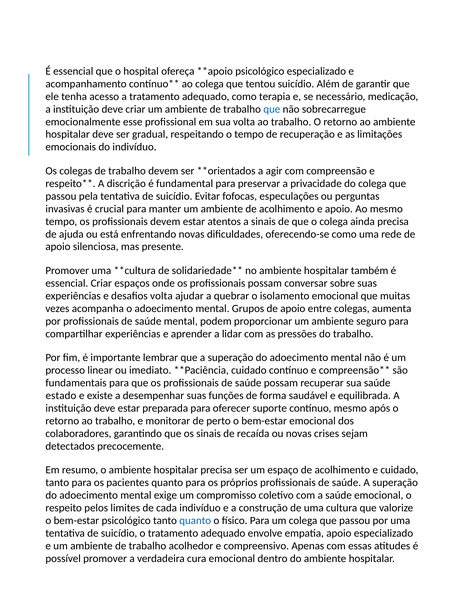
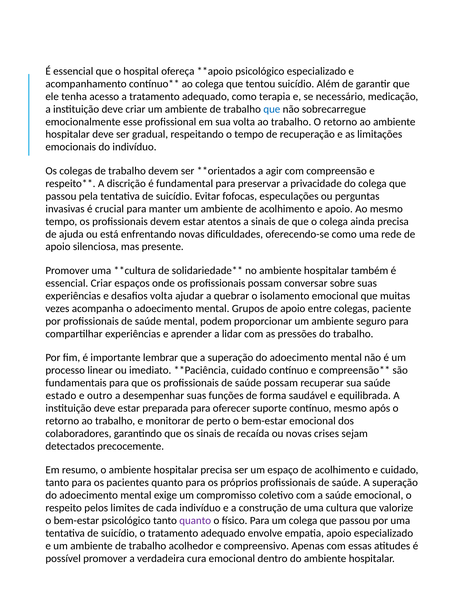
aumenta: aumenta -> paciente (392, 309)
existe: existe -> outro (100, 396)
quanto colour: blue -> purple (195, 521)
